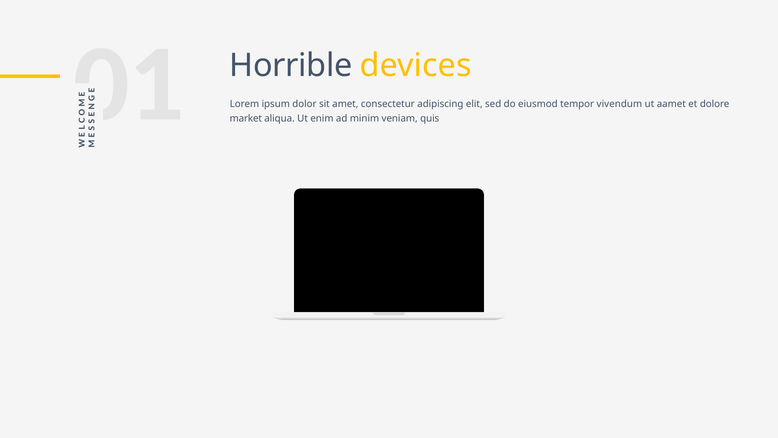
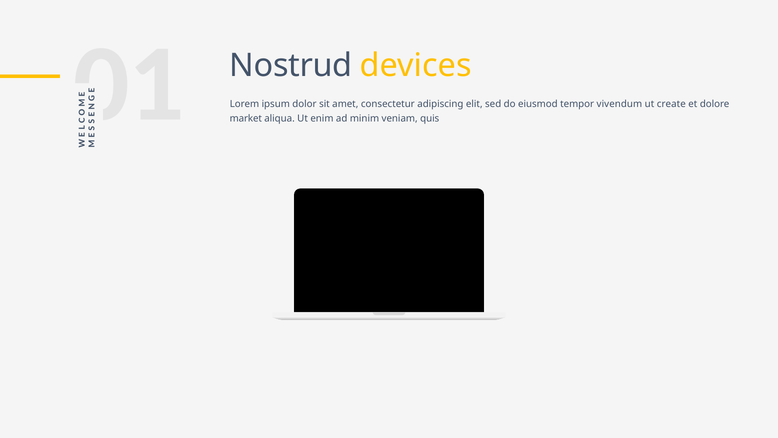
Horrible: Horrible -> Nostrud (291, 66)
aamet: aamet -> create (671, 104)
